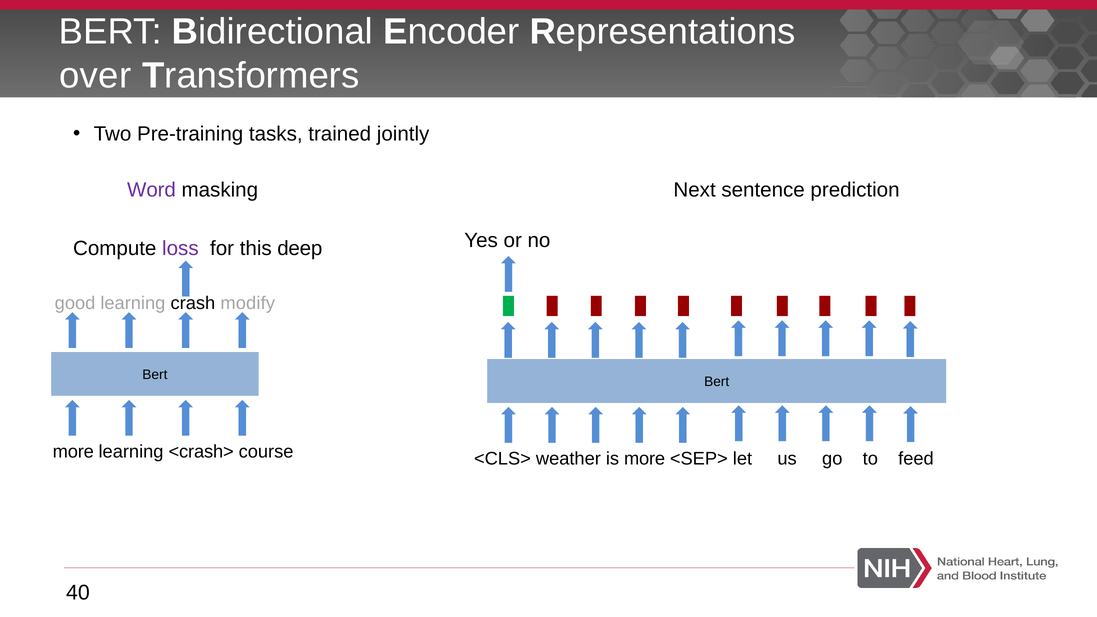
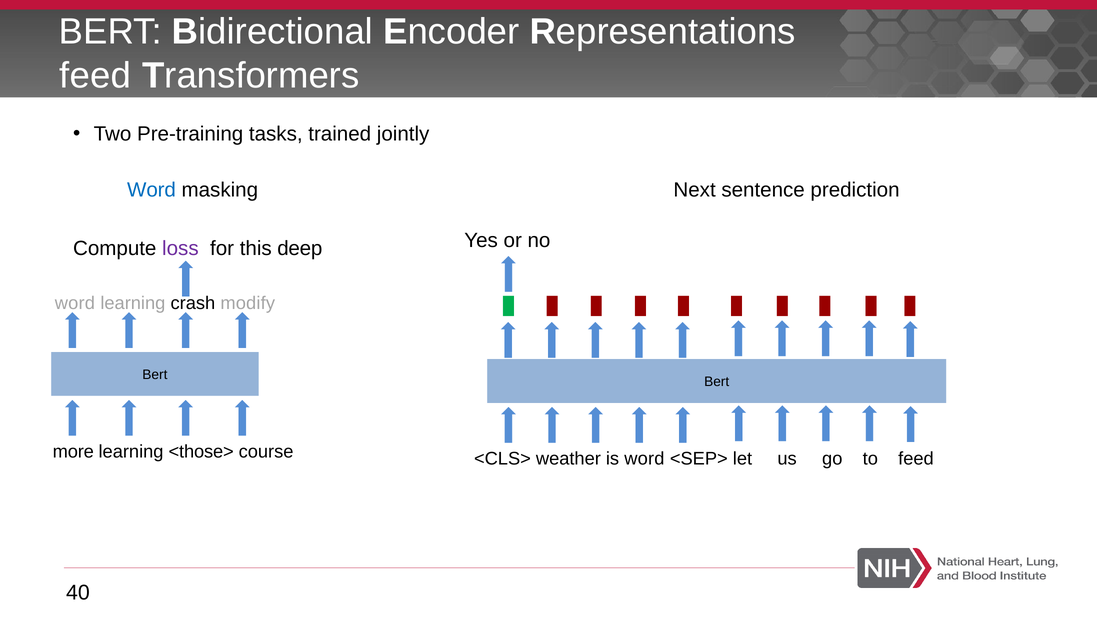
over: over -> feed (95, 76)
Word colour: purple -> blue (152, 190)
good: good -> word (75, 303)
<crash>: <crash> -> <those> (201, 452)
is more: more -> word (644, 459)
